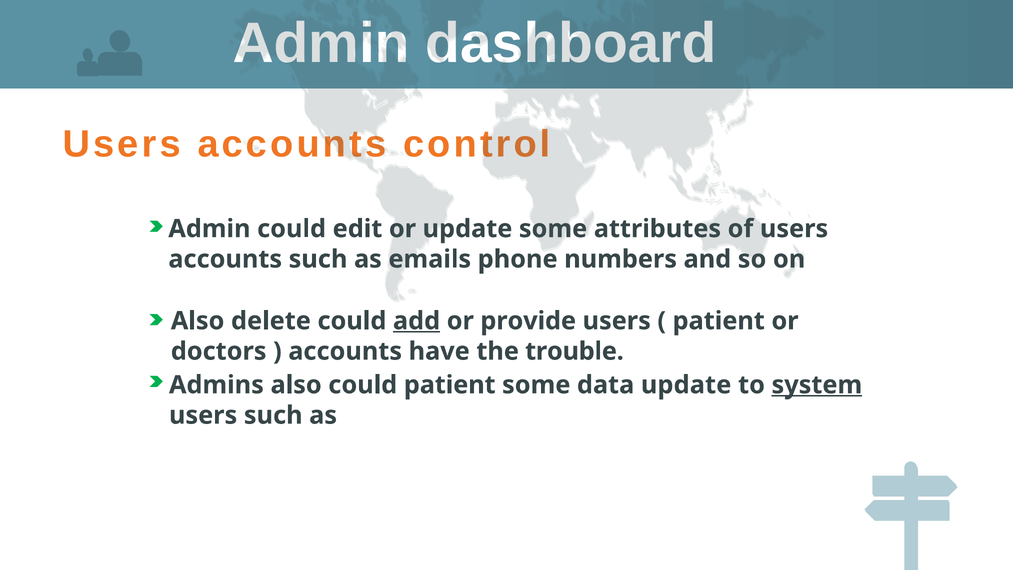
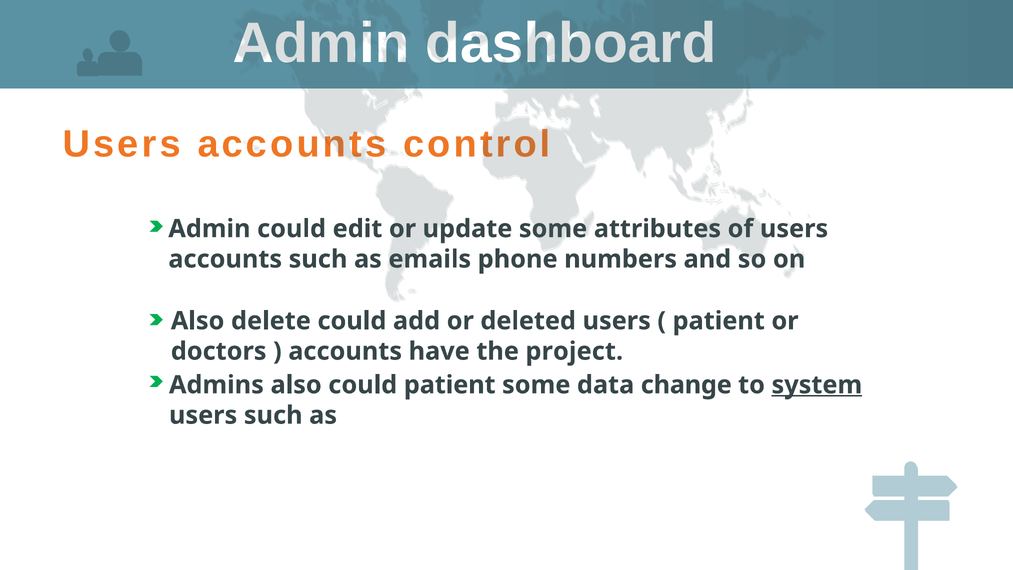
add underline: present -> none (417, 321)
provide: provide -> deleted (528, 321)
trouble: trouble -> project (574, 351)
data update: update -> change (686, 385)
